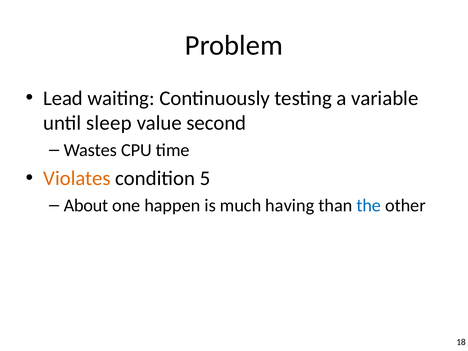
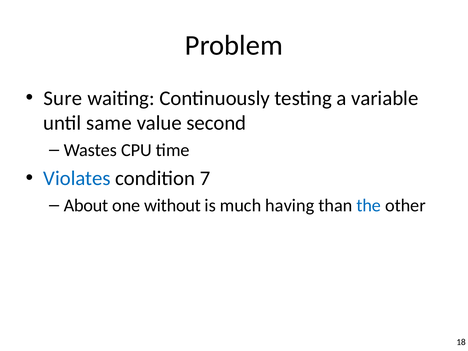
Lead: Lead -> Sure (63, 98)
sleep: sleep -> same (109, 123)
Violates colour: orange -> blue (77, 178)
5: 5 -> 7 (205, 178)
happen: happen -> without (172, 206)
